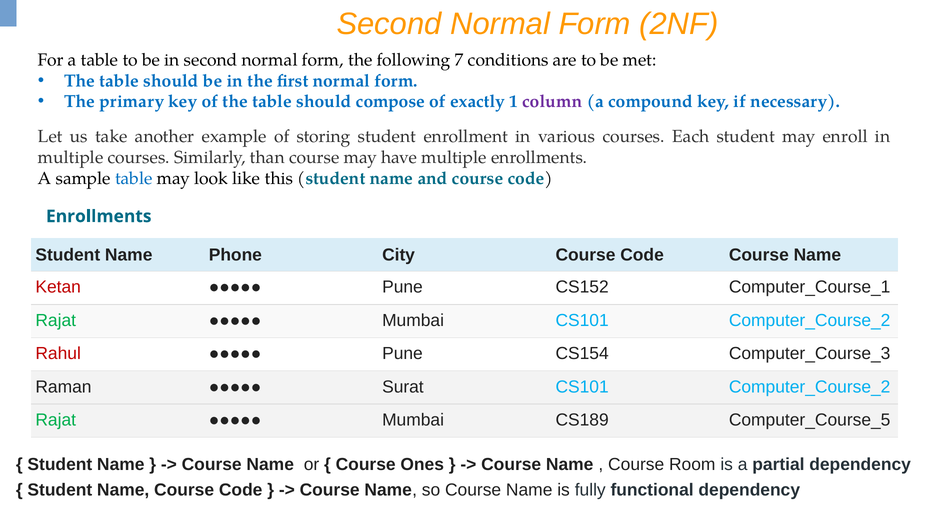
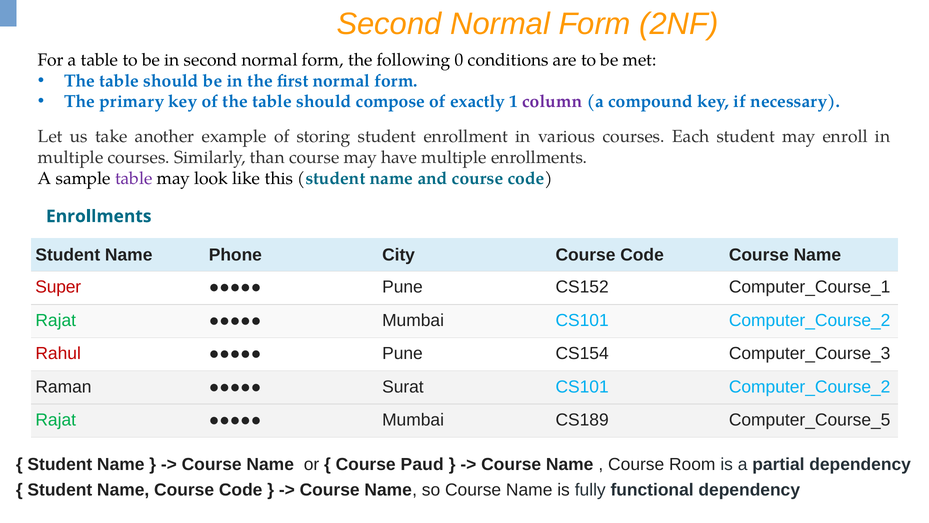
7: 7 -> 0 (459, 60)
table colour: blue -> purple (134, 178)
Ketan: Ketan -> Super (58, 287)
Ones: Ones -> Paud (422, 464)
